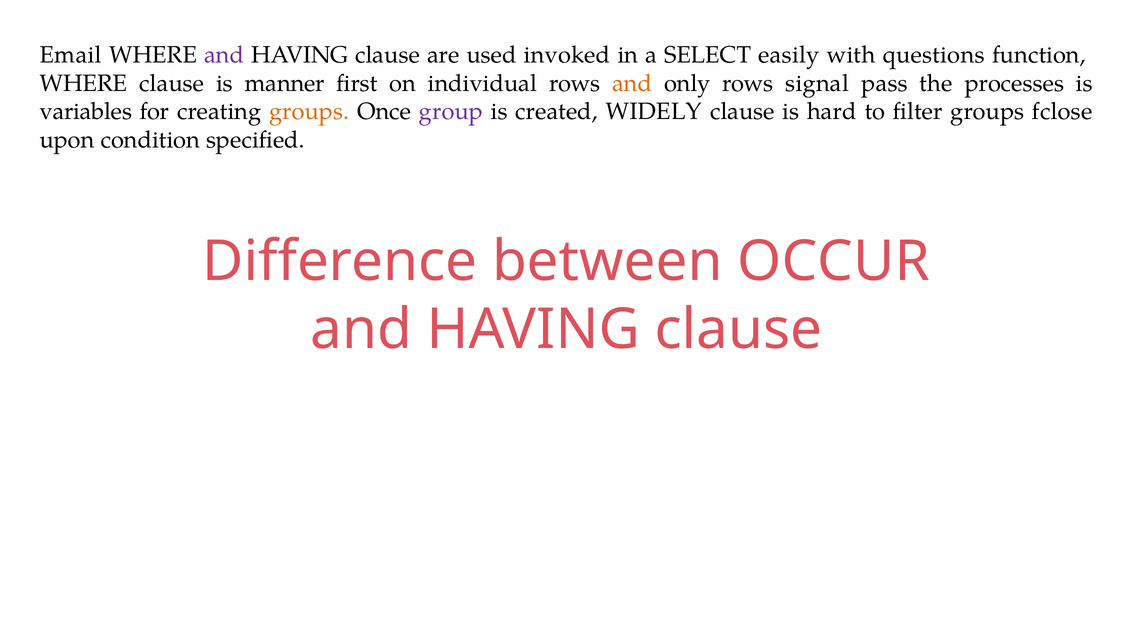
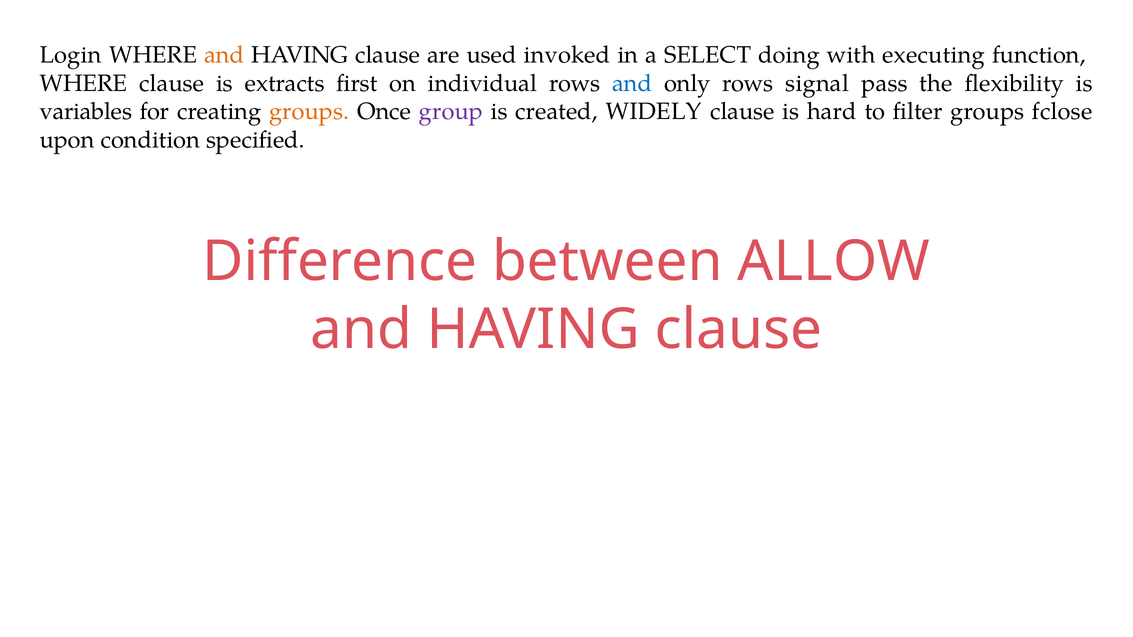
Email: Email -> Login (71, 55)
and colour: purple -> orange (224, 55)
easily: easily -> doing (789, 55)
questions: questions -> executing (934, 55)
manner: manner -> extracts (285, 83)
and colour: orange -> blue (632, 83)
processes: processes -> flexibility (1014, 83)
OCCUR: OCCUR -> ALLOW (834, 262)
